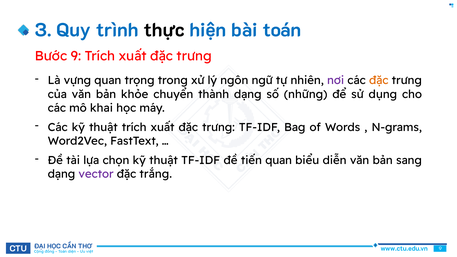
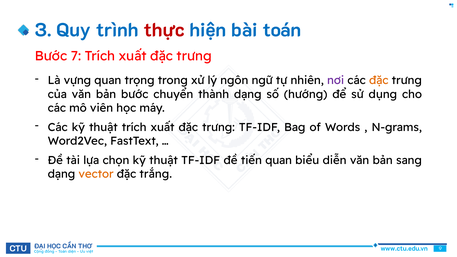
thực colour: black -> red (164, 30)
Bước 9: 9 -> 7 (76, 56)
bản khỏe: khỏe -> bước (135, 94)
những: những -> hướng (306, 94)
khai: khai -> viên (102, 108)
vector colour: purple -> orange (96, 174)
